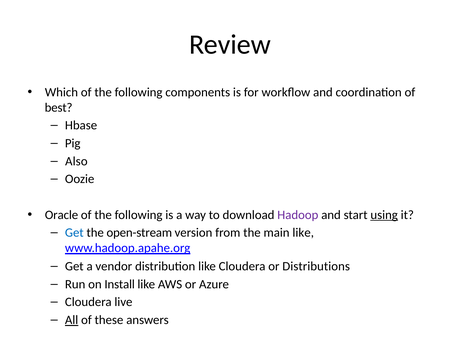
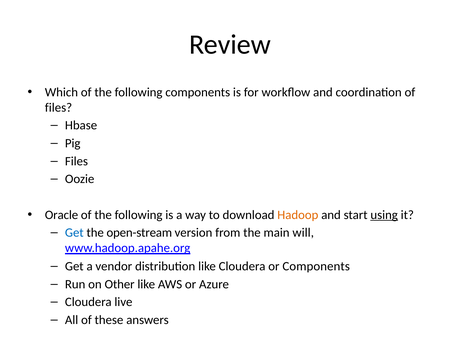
best: best -> files (59, 108)
Also: Also -> Files (76, 161)
Hadoop colour: purple -> orange (298, 215)
main like: like -> will (303, 233)
or Distributions: Distributions -> Components (316, 266)
Install: Install -> Other (120, 284)
All underline: present -> none (72, 320)
